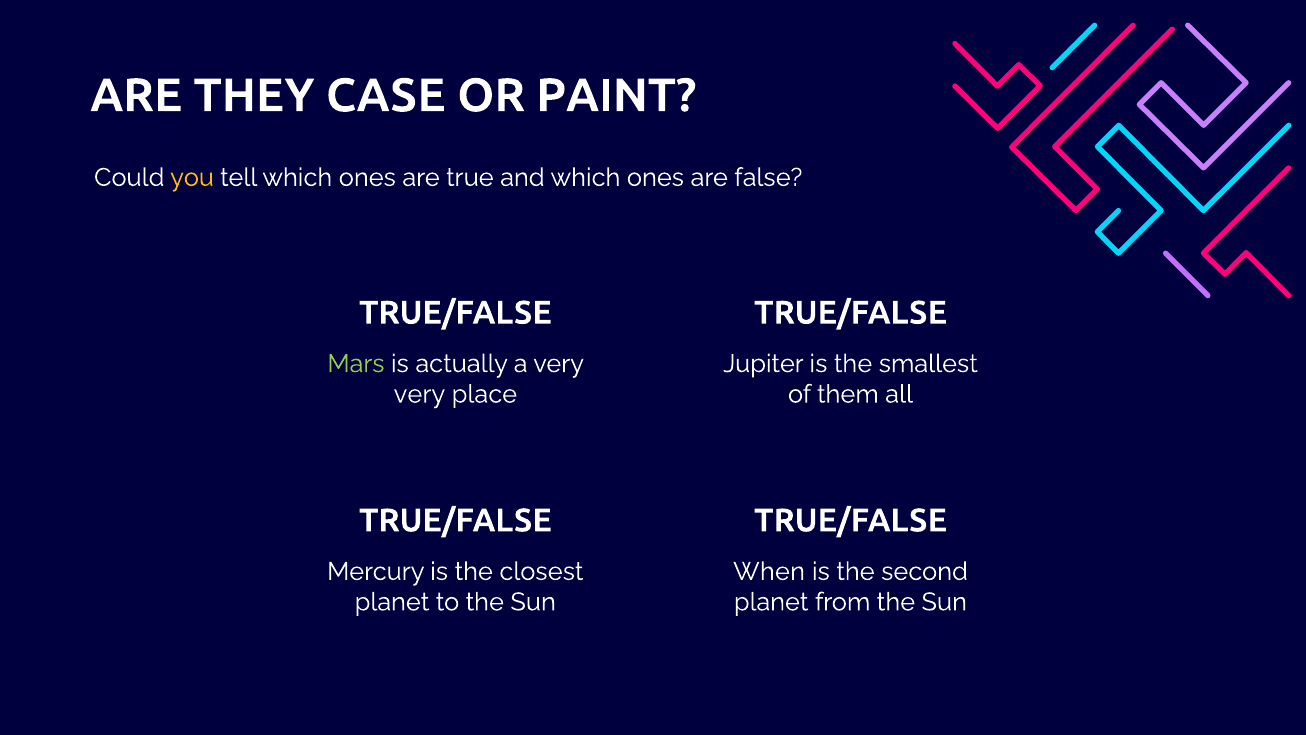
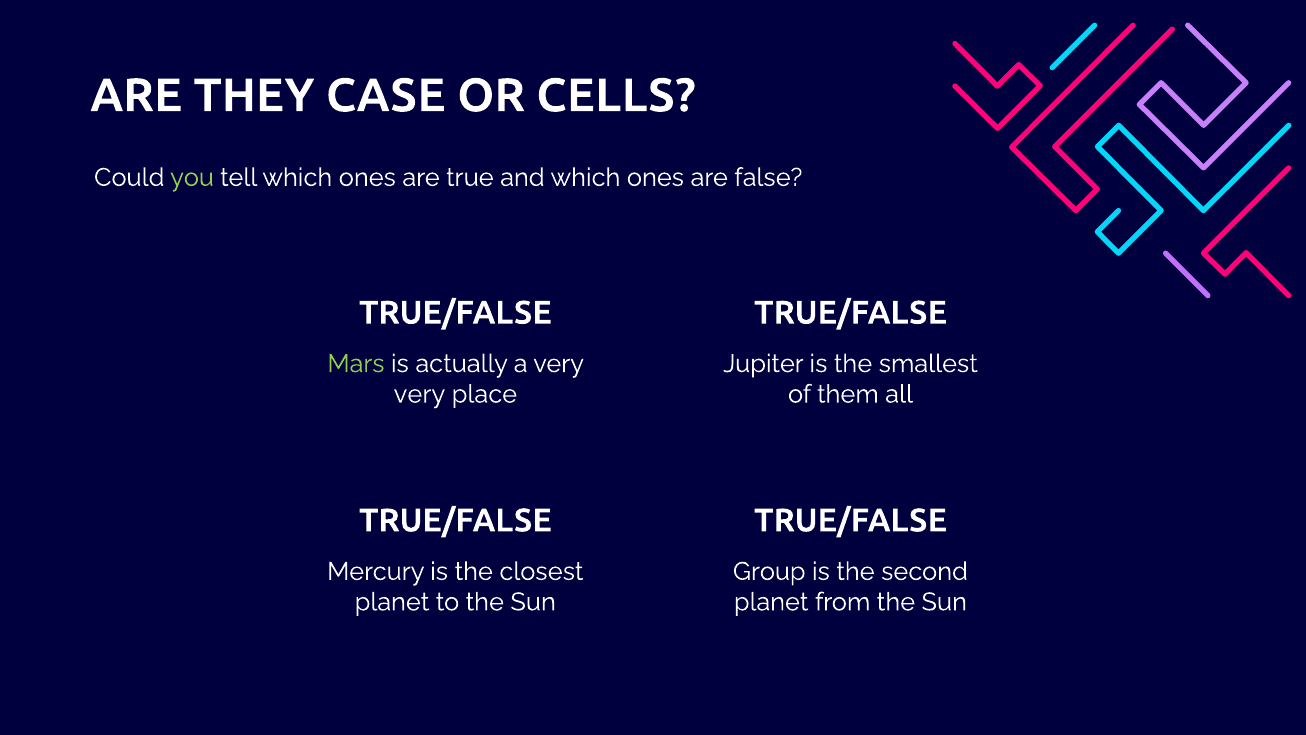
PAINT: PAINT -> CELLS (616, 96)
you colour: yellow -> light green (192, 177)
When: When -> Group (769, 571)
